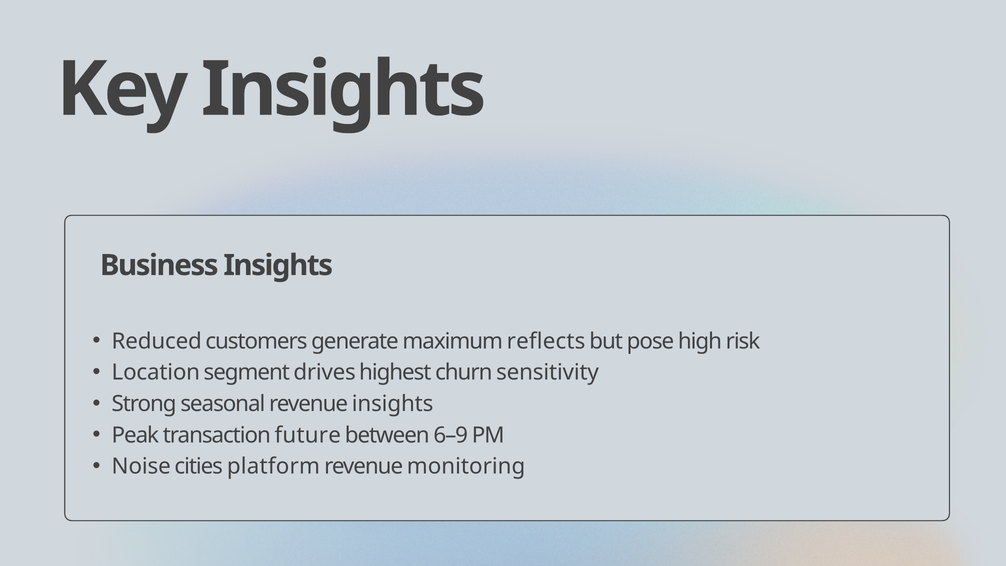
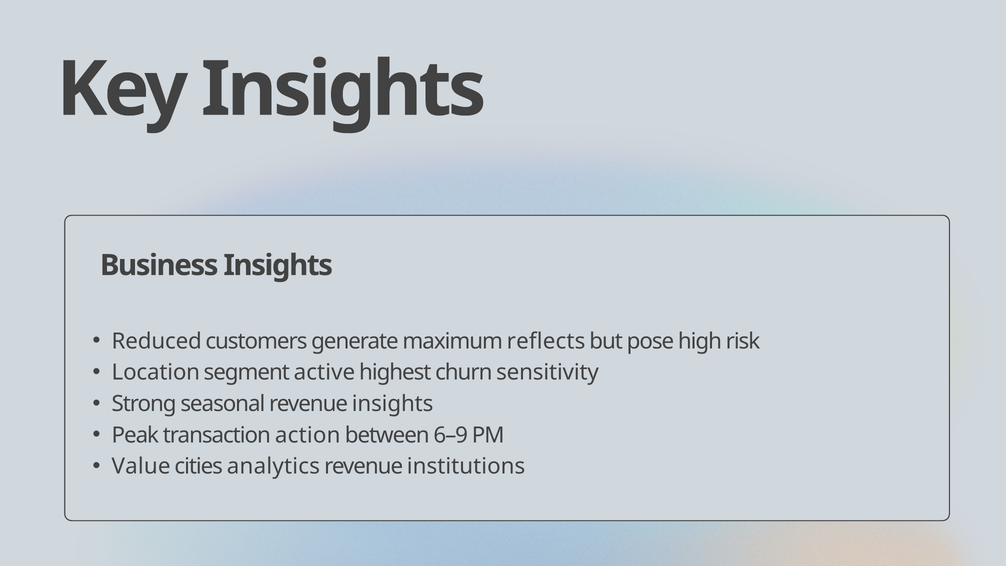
drives: drives -> active (324, 372)
future: future -> action (308, 435)
Noise: Noise -> Value (141, 466)
platform: platform -> analytics (273, 466)
monitoring: monitoring -> institutions (466, 466)
